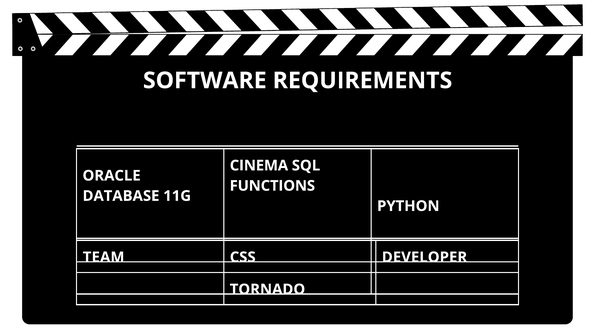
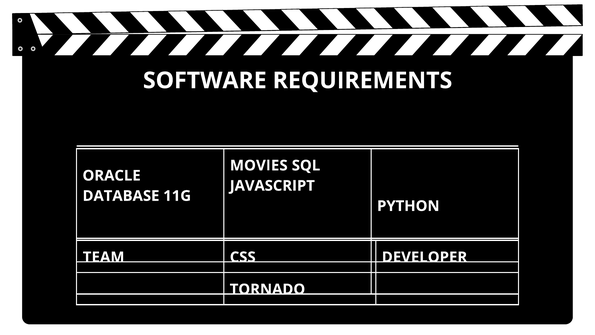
CINEMA: CINEMA -> MOVIES (259, 165)
FUNCTIONS: FUNCTIONS -> JAVASCRIPT (272, 186)
